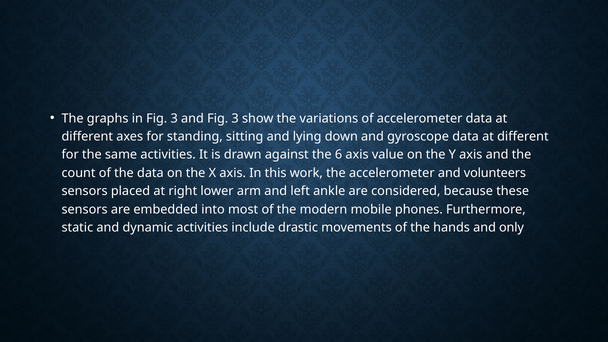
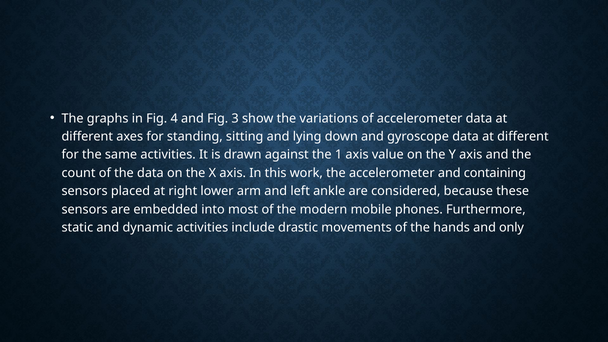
in Fig 3: 3 -> 4 (174, 118)
6: 6 -> 1 (339, 155)
volunteers: volunteers -> containing (495, 173)
